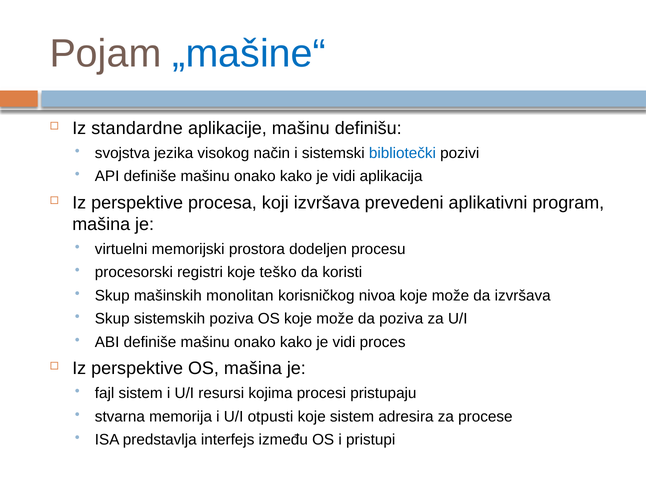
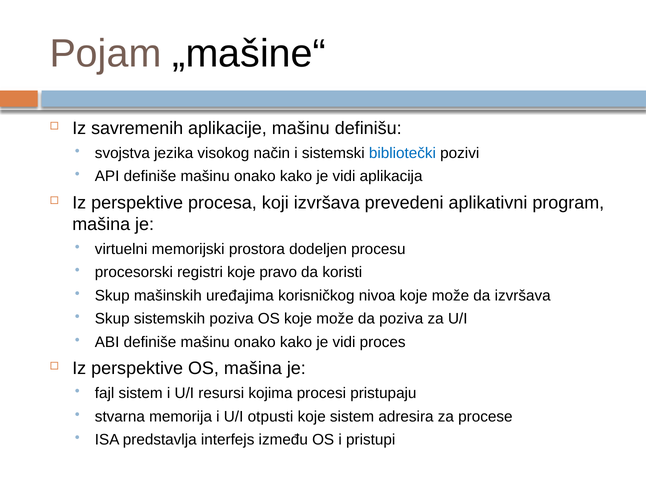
„mašine“ colour: blue -> black (249, 54)
standardne: standardne -> savremenih (137, 128)
teško: teško -> pravo (278, 272)
monolitan: monolitan -> uređajima (240, 295)
